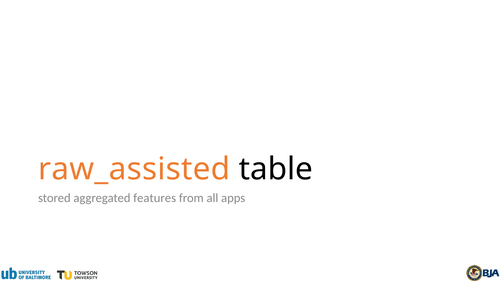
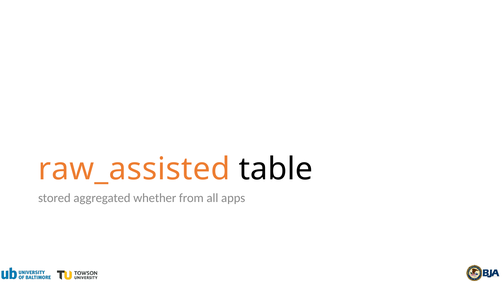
features: features -> whether (155, 198)
